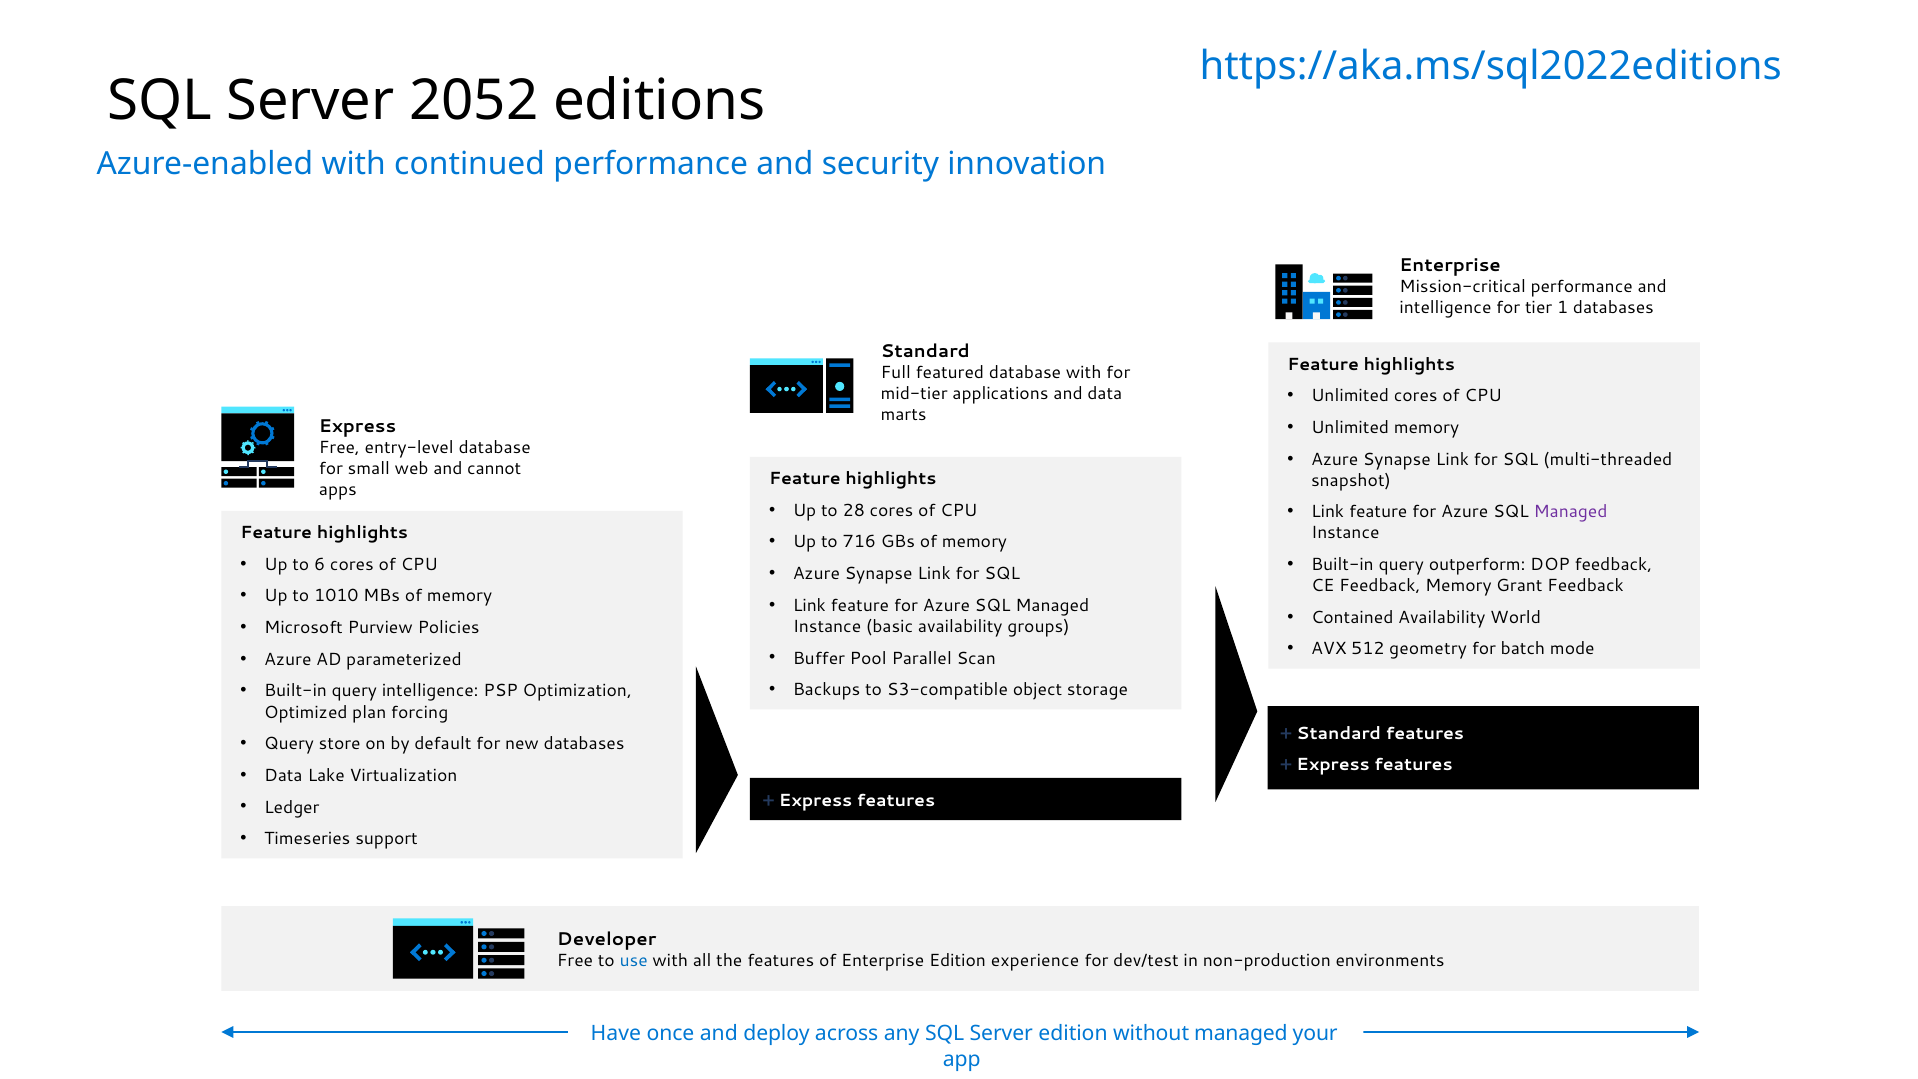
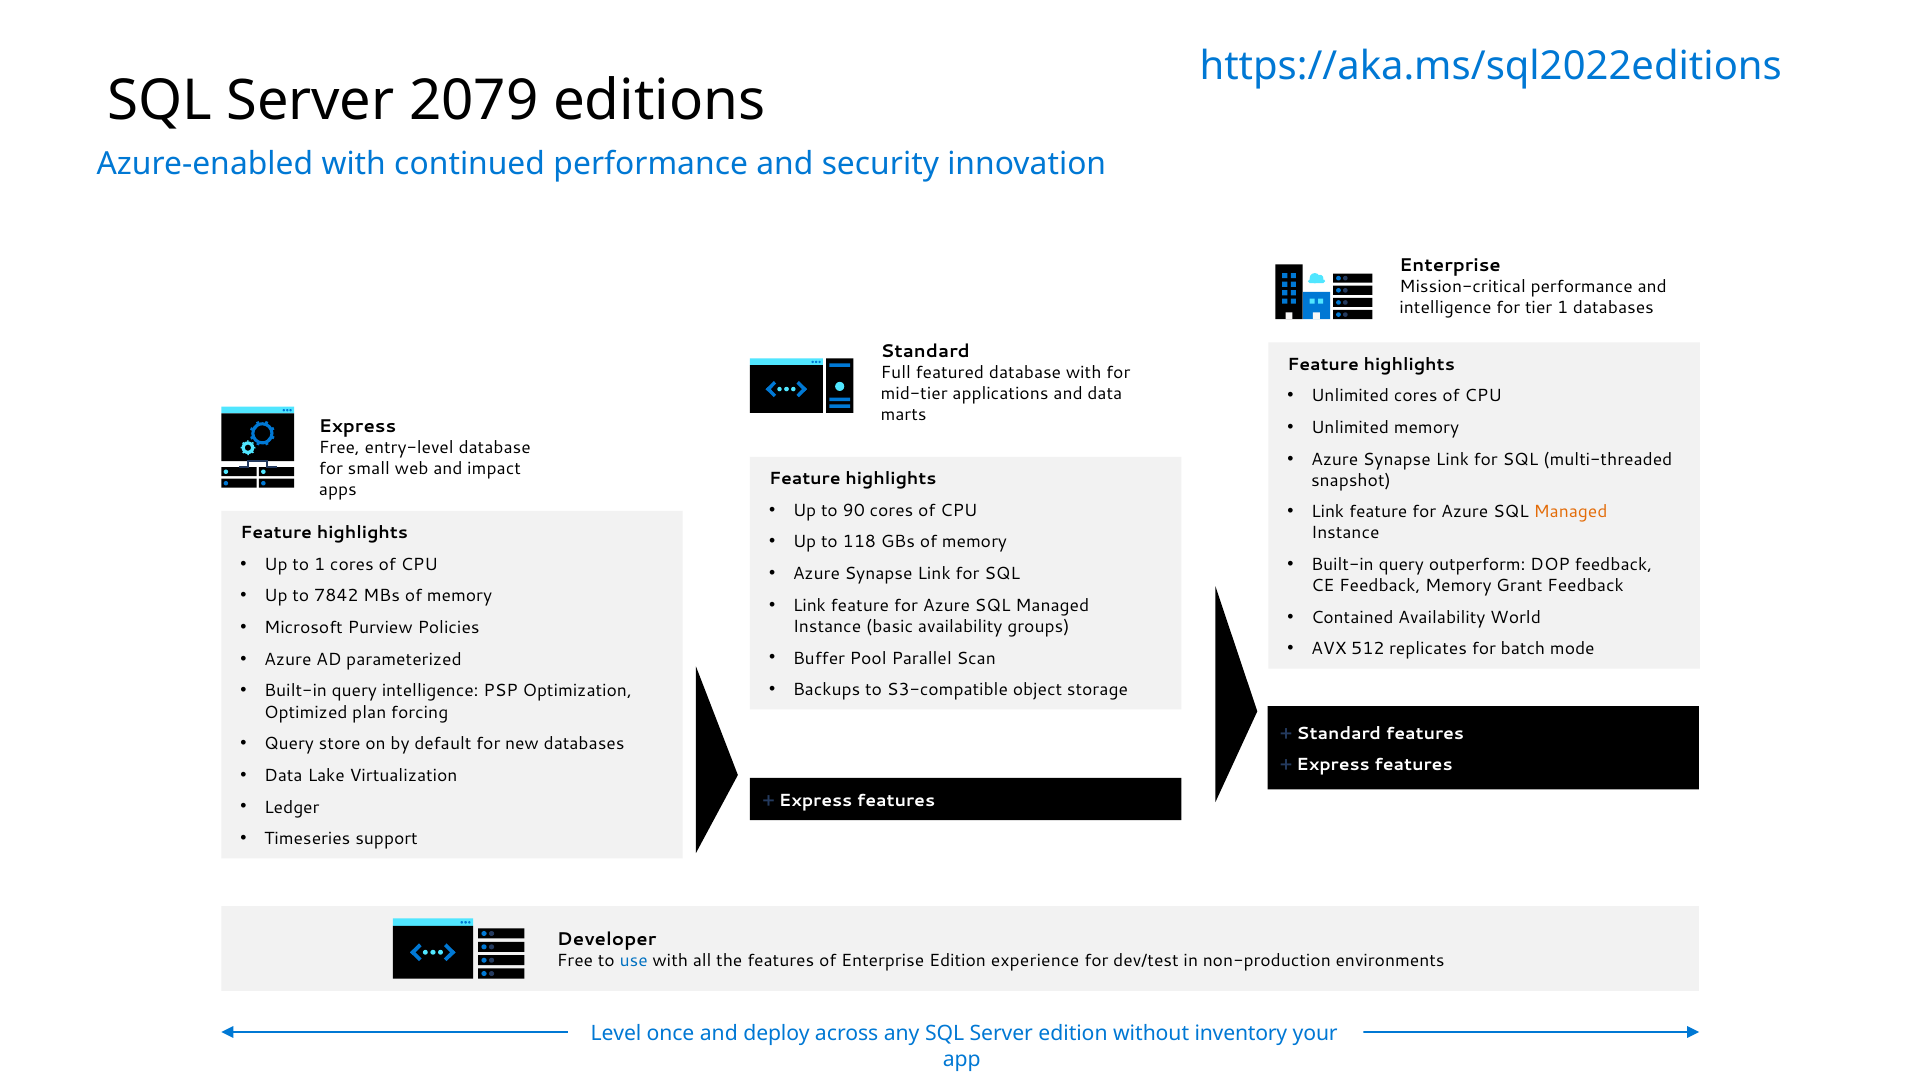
2052: 2052 -> 2079 (474, 101)
cannot: cannot -> impact (494, 469)
28: 28 -> 90 (854, 510)
Managed colour: purple -> orange (1571, 512)
716: 716 -> 118 (859, 542)
to 6: 6 -> 1 (320, 564)
1010: 1010 -> 7842 (336, 596)
geometry: geometry -> replicates (1428, 649)
Have: Have -> Level (616, 1034)
without managed: managed -> inventory (1241, 1034)
